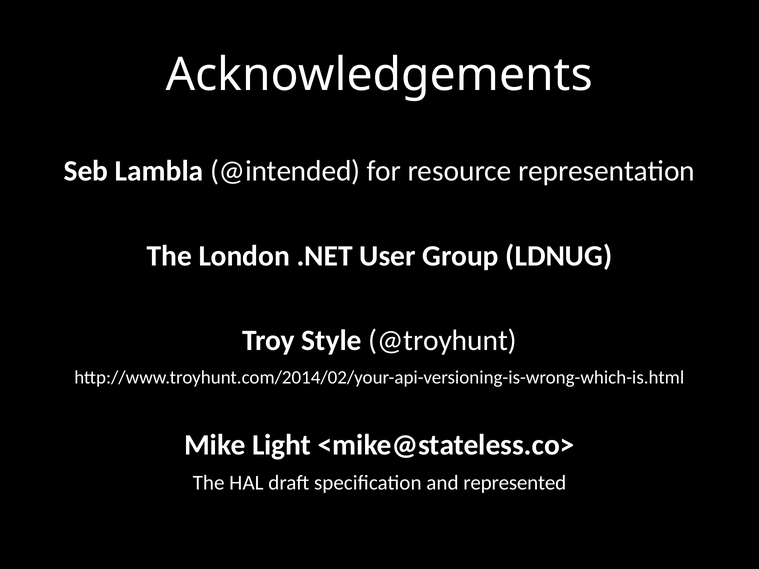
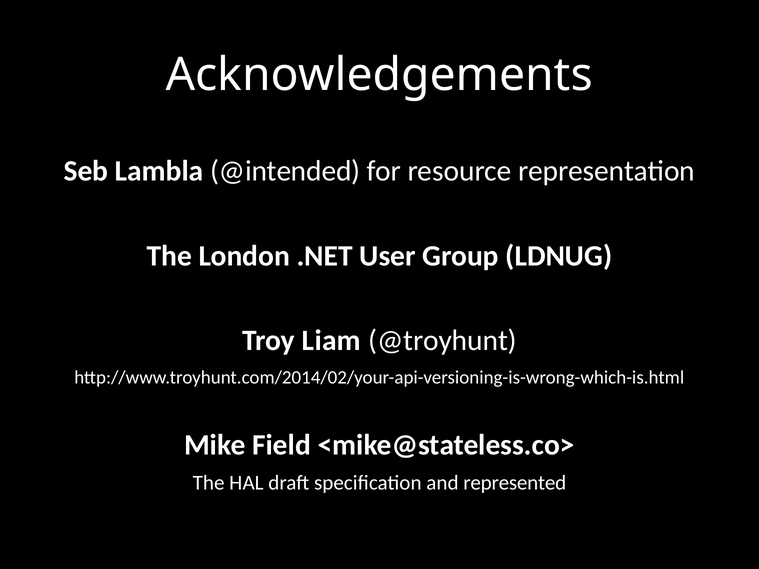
Style: Style -> Liam (331, 341)
Light: Light -> Field (282, 445)
